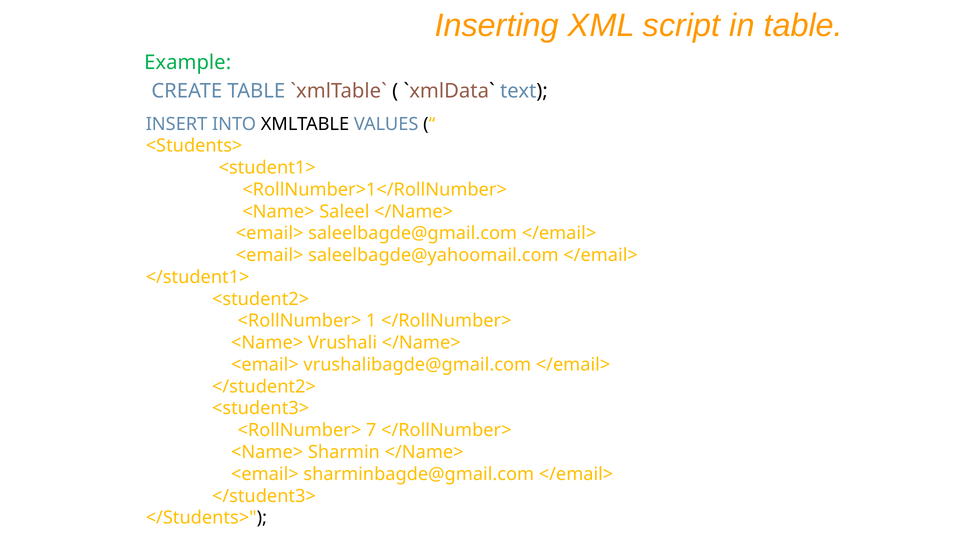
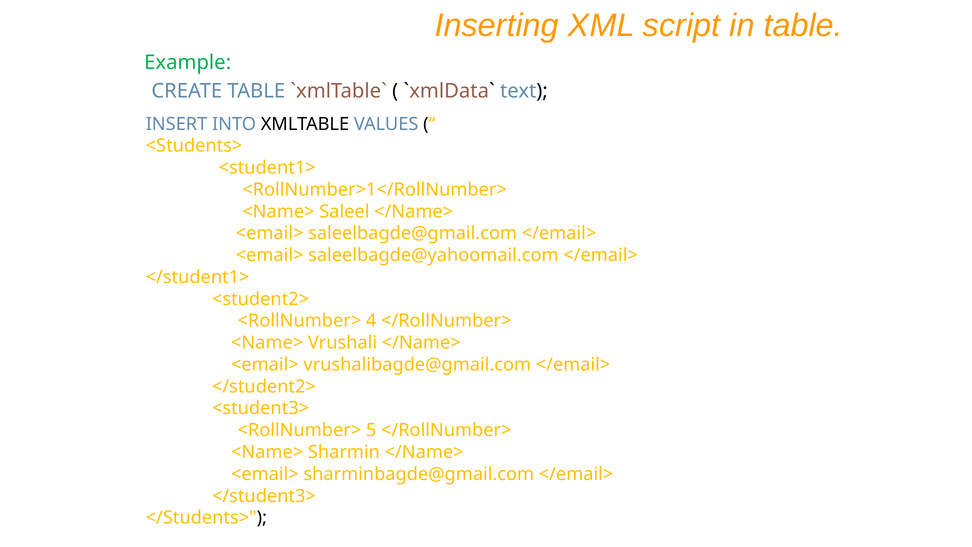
1: 1 -> 4 (371, 321)
7: 7 -> 5 (371, 430)
